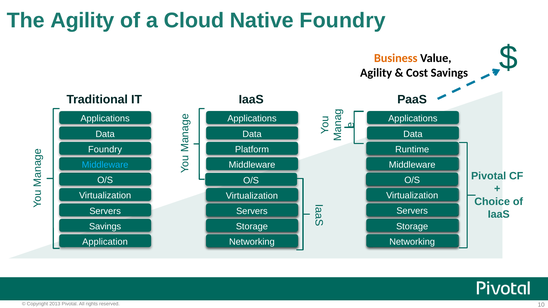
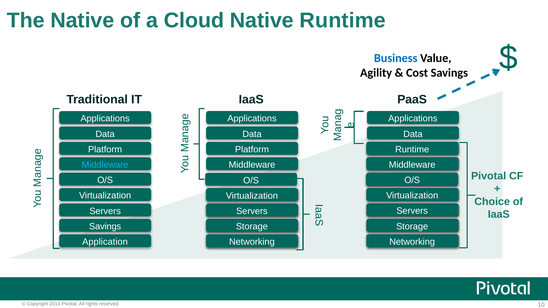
The Agility: Agility -> Native (82, 20)
Native Foundry: Foundry -> Runtime (343, 20)
Business colour: orange -> blue (396, 58)
Foundry: Foundry -> Platform (105, 150)
